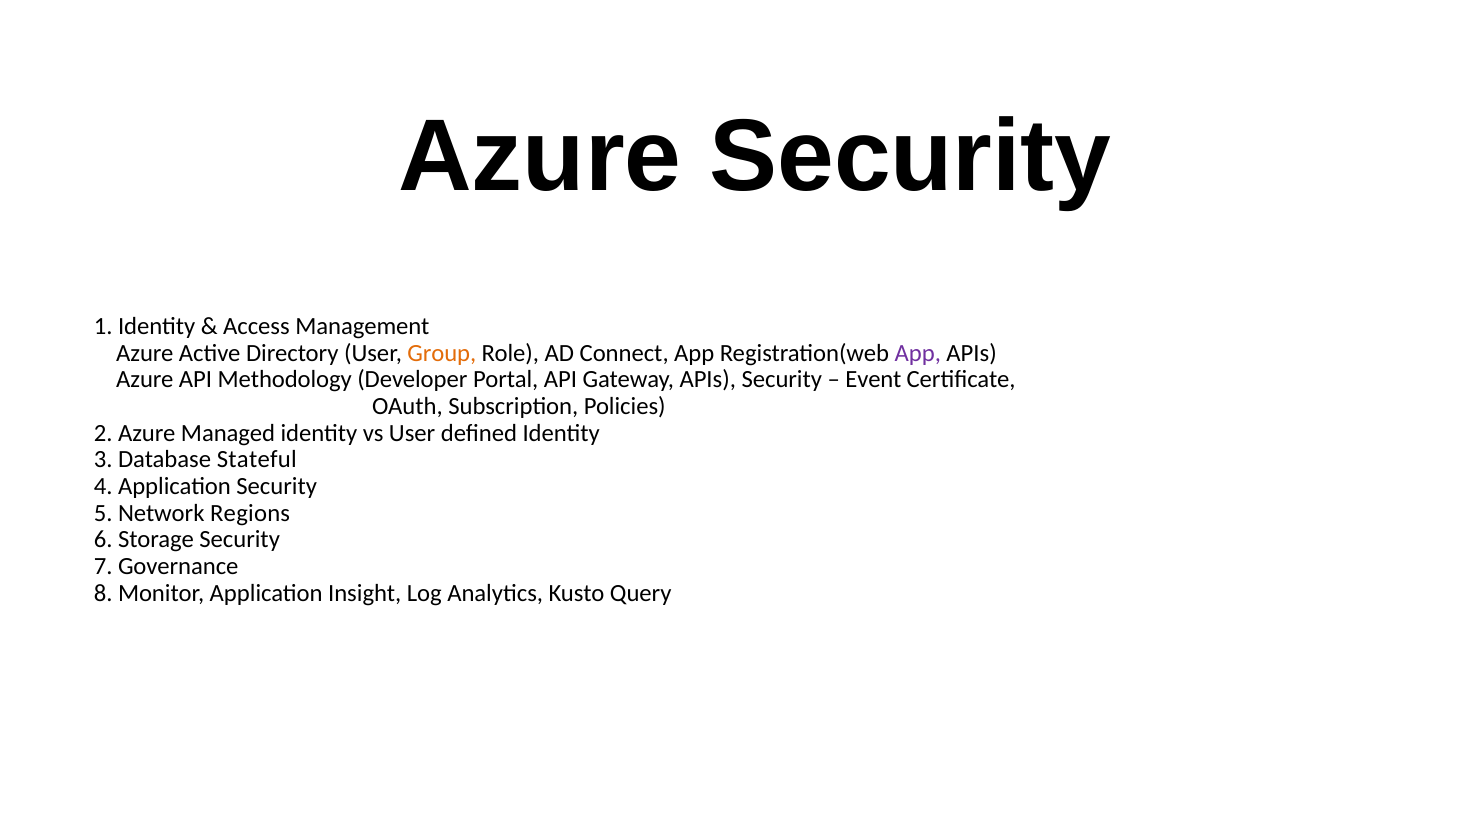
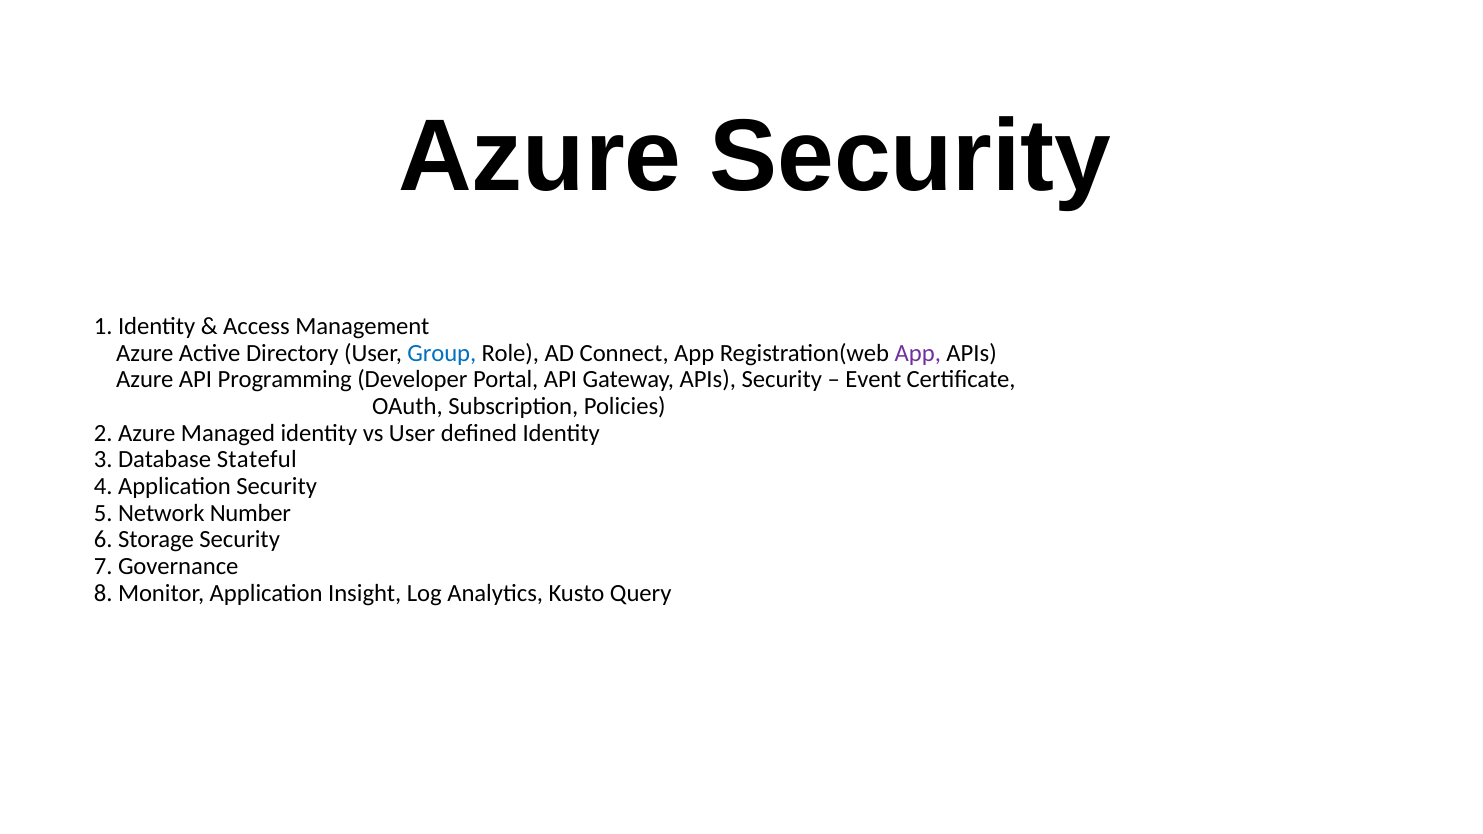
Group colour: orange -> blue (442, 353)
Methodology: Methodology -> Programming (285, 380)
Regions: Regions -> Number (250, 513)
